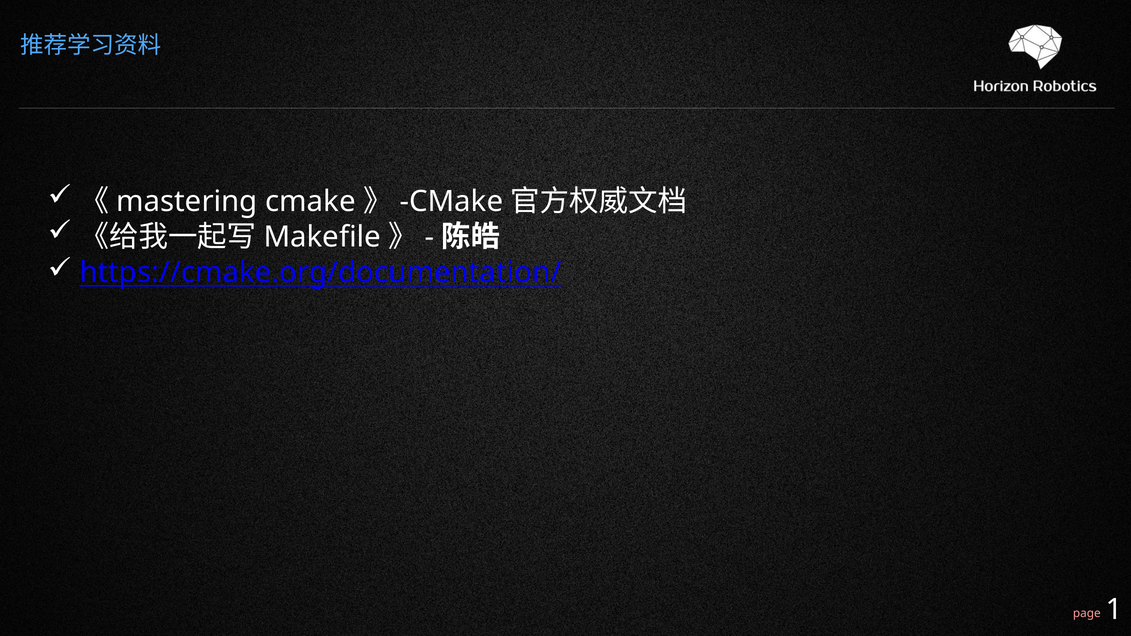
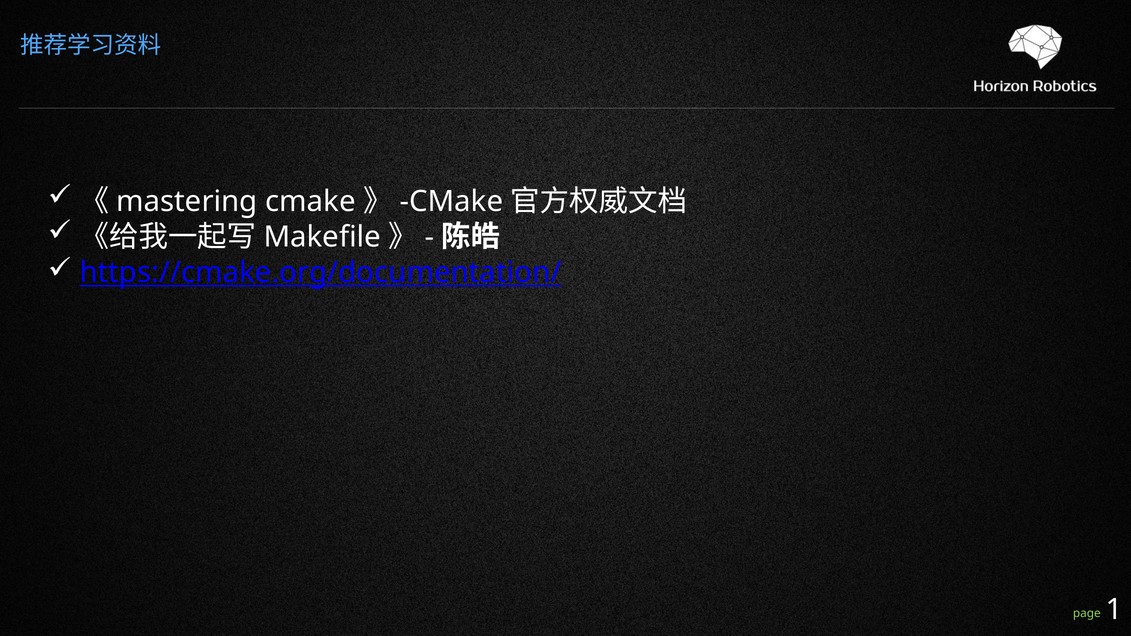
page colour: pink -> light green (1087, 613)
